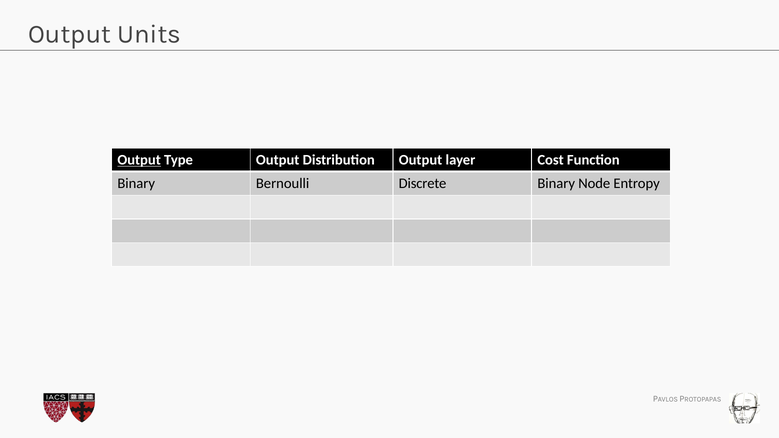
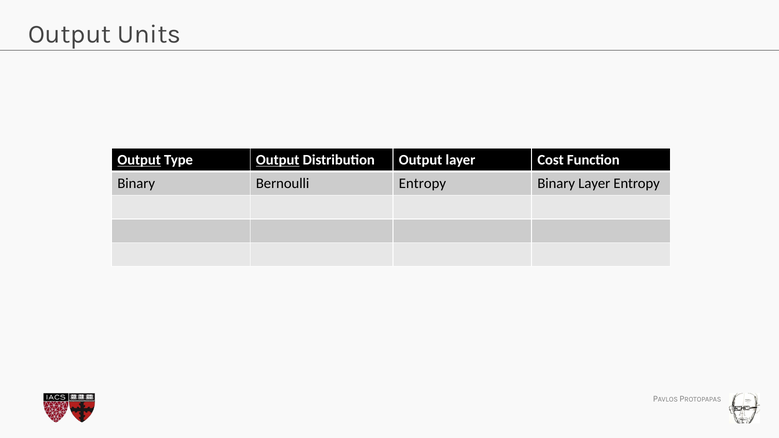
Output underline: none -> present (278, 160)
Bernoulli Discrete: Discrete -> Entropy (422, 184)
Binary Node: Node -> Layer (594, 184)
